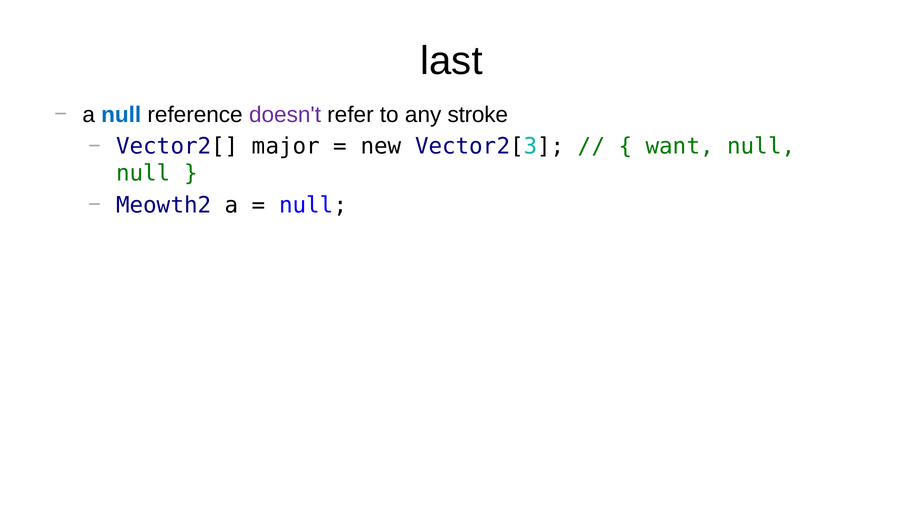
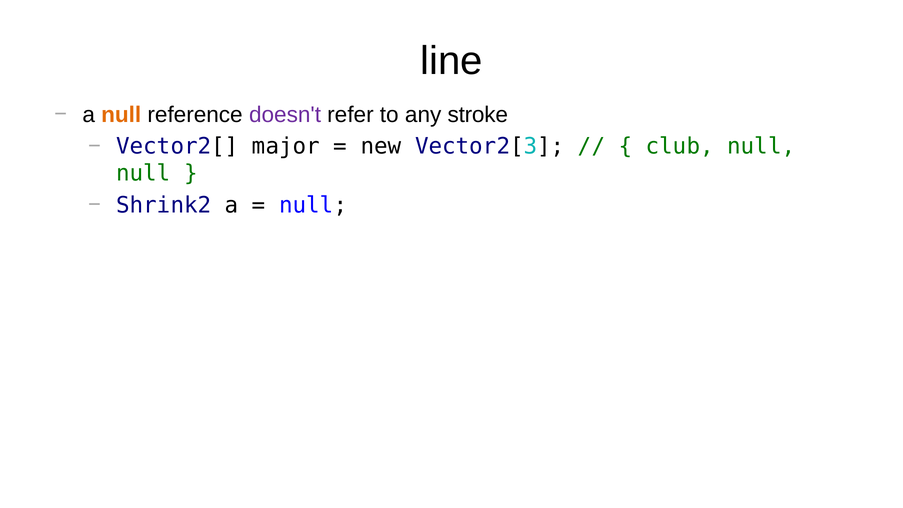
last: last -> line (451, 61)
null colour: blue -> orange (121, 115)
want: want -> club (680, 146)
Meowth2: Meowth2 -> Shrink2 (164, 205)
